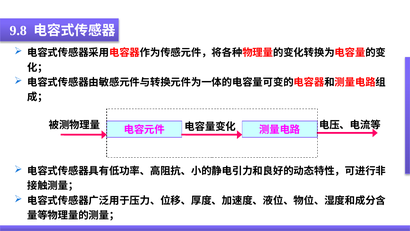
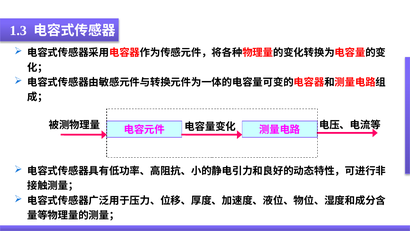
9.8: 9.8 -> 1.3 (18, 31)
